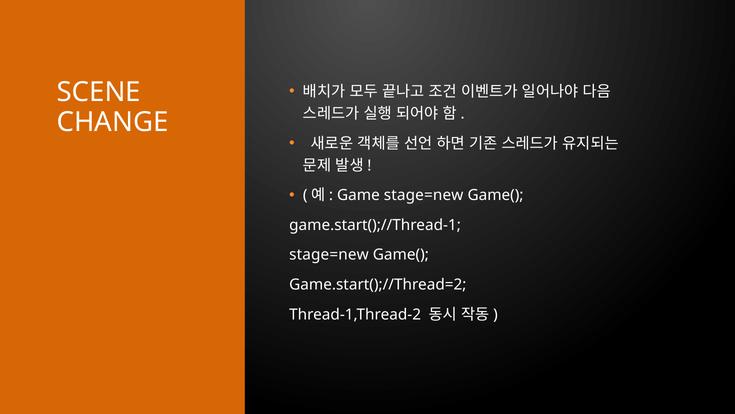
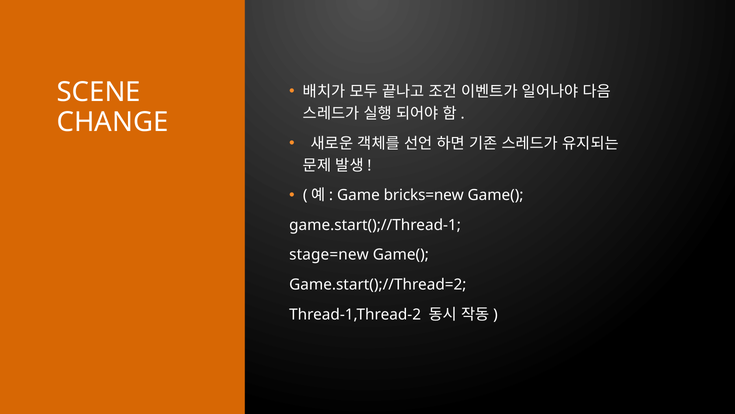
Game stage=new: stage=new -> bricks=new (424, 195)
